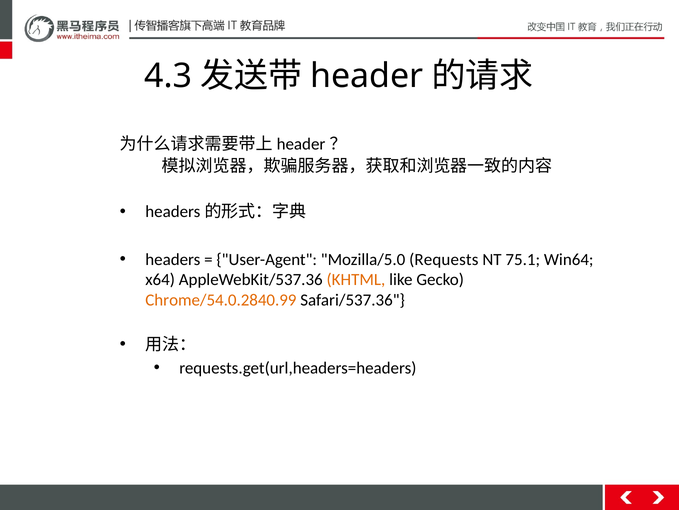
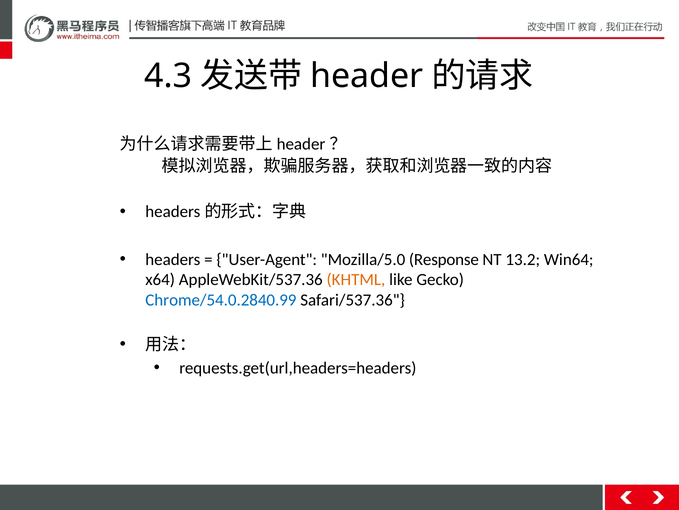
Requests: Requests -> Response (444, 259)
75.1: 75.1 -> 13.2 (523, 259)
Chrome/54.0.2840.99 colour: orange -> blue (221, 300)
